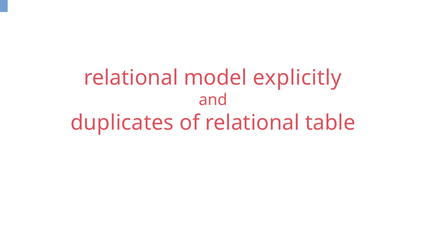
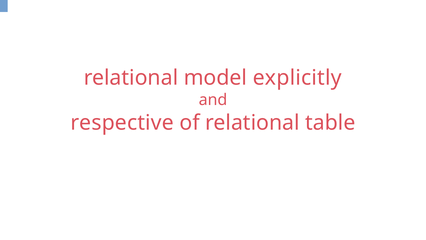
duplicates: duplicates -> respective (122, 123)
